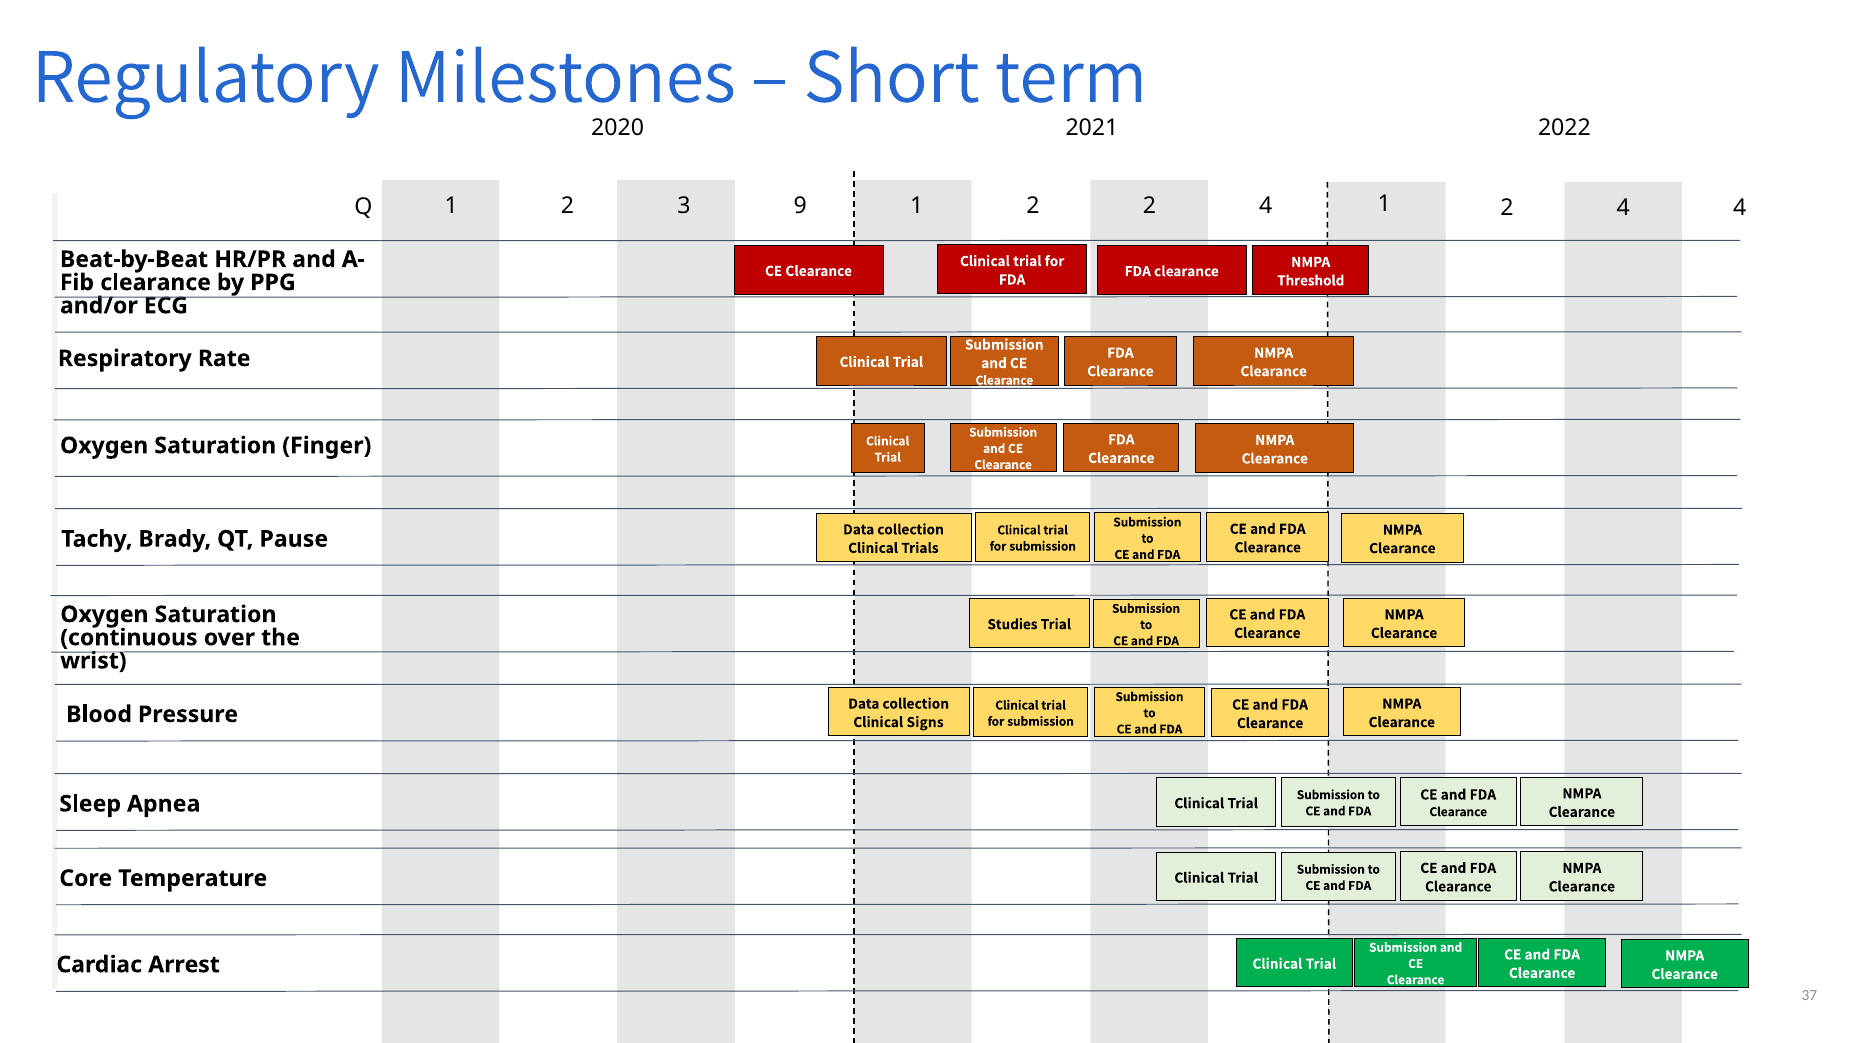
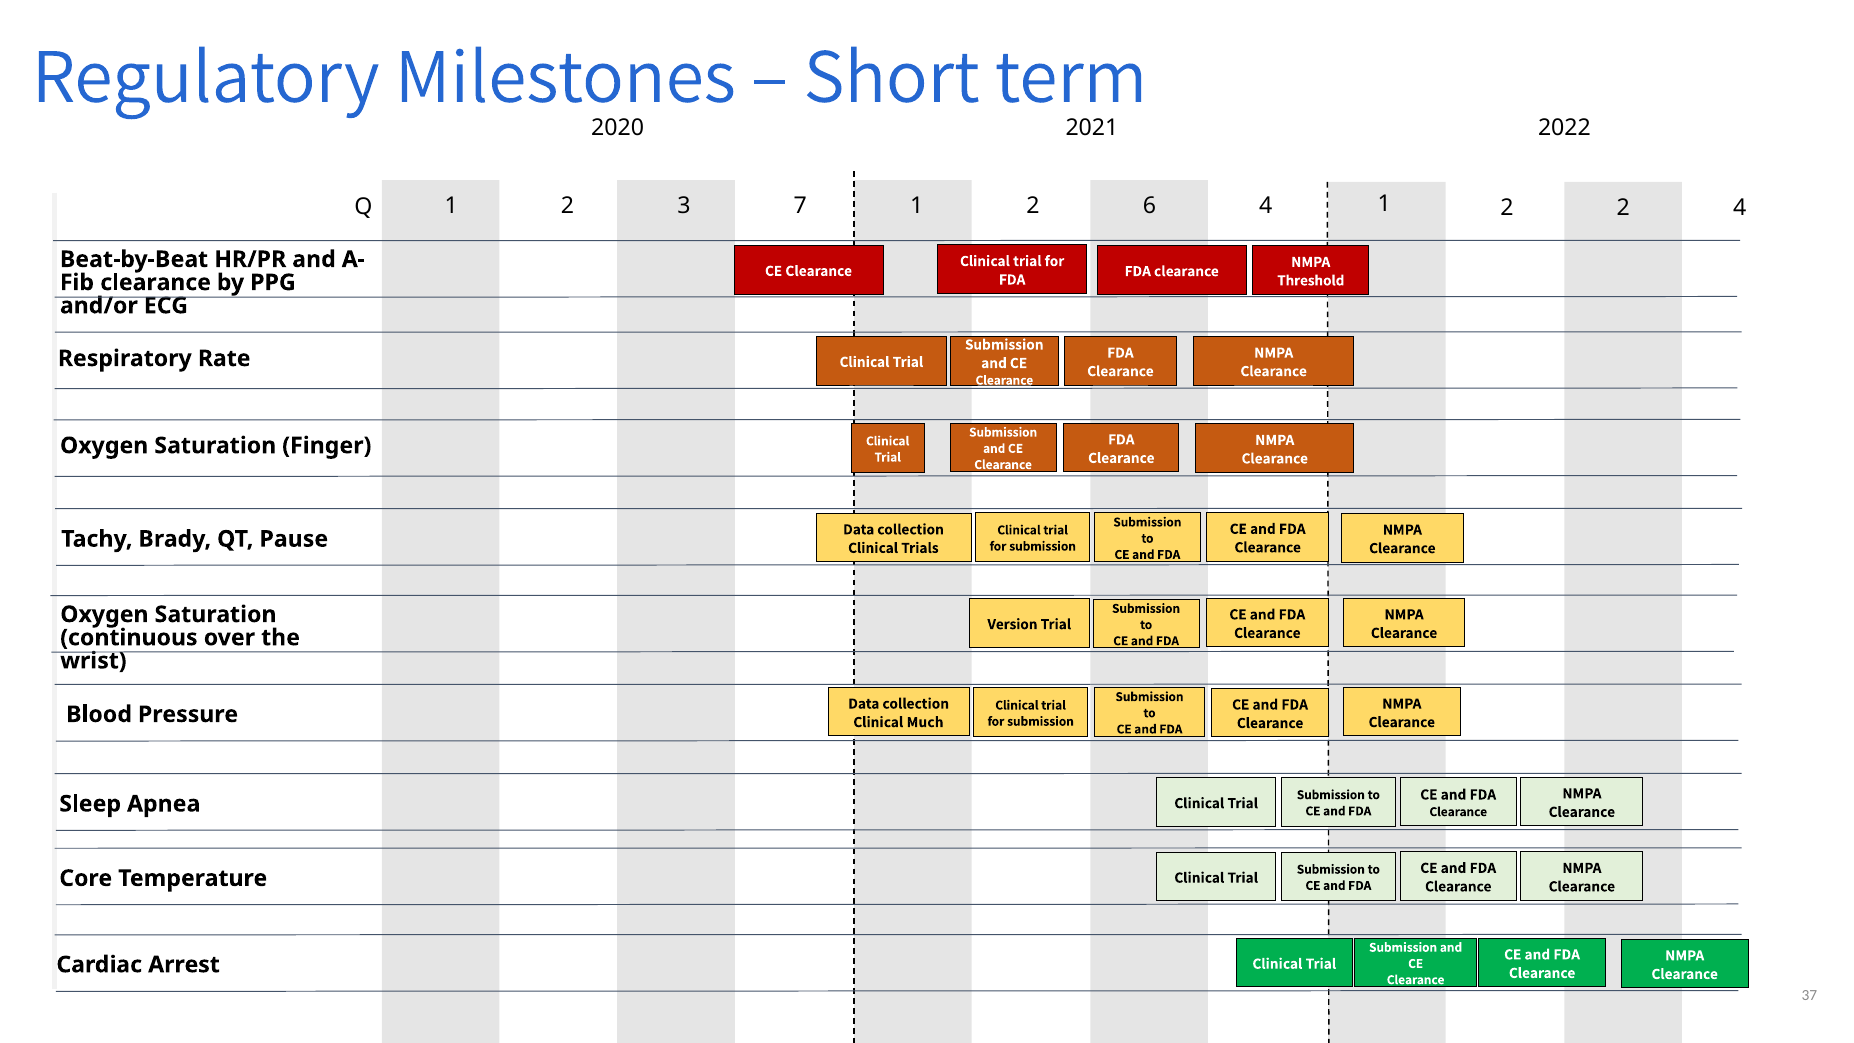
9: 9 -> 7 (800, 206)
2 2: 2 -> 6 (1149, 206)
4 2 4: 4 -> 2 (1623, 207)
Studies: Studies -> Version (1012, 624)
Signs: Signs -> Much (925, 722)
